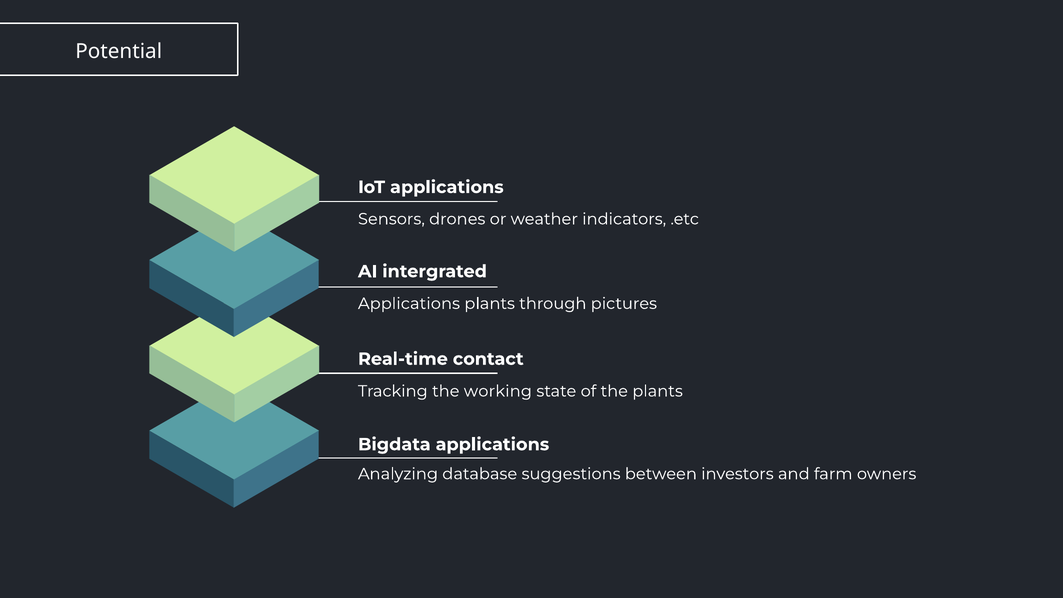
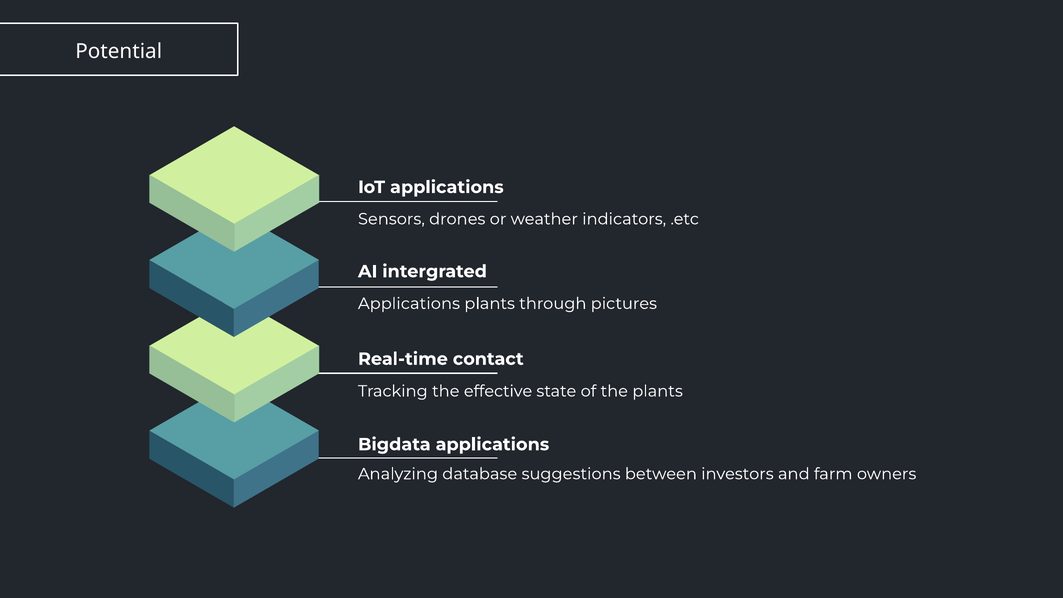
working: working -> effective (498, 391)
